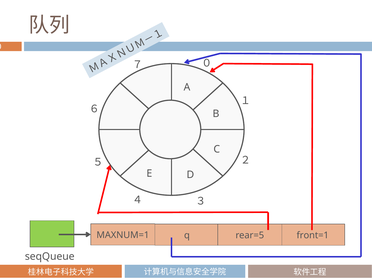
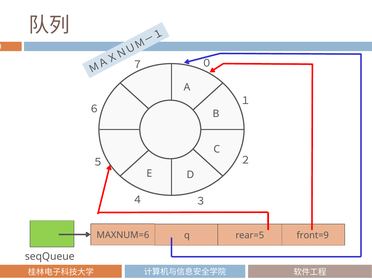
MAXNUM=1: MAXNUM=1 -> MAXNUM=6 (123, 235)
front=1: front=1 -> front=9 (313, 235)
